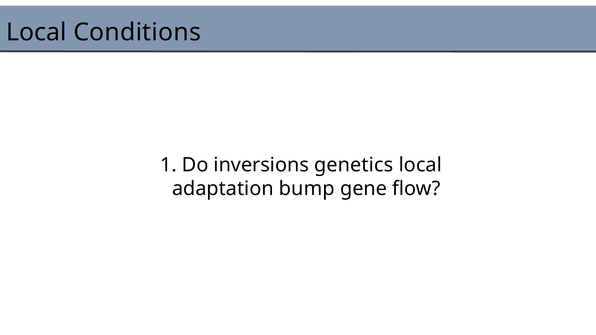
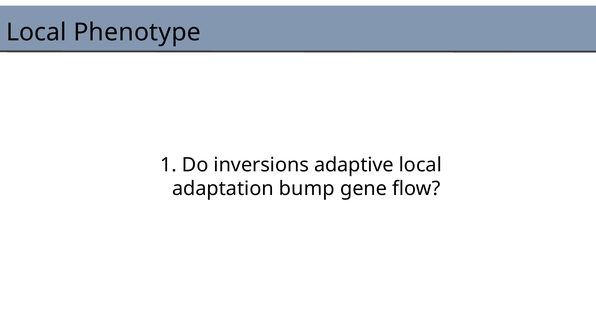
Conditions: Conditions -> Phenotype (137, 32)
genetics: genetics -> adaptive (354, 165)
